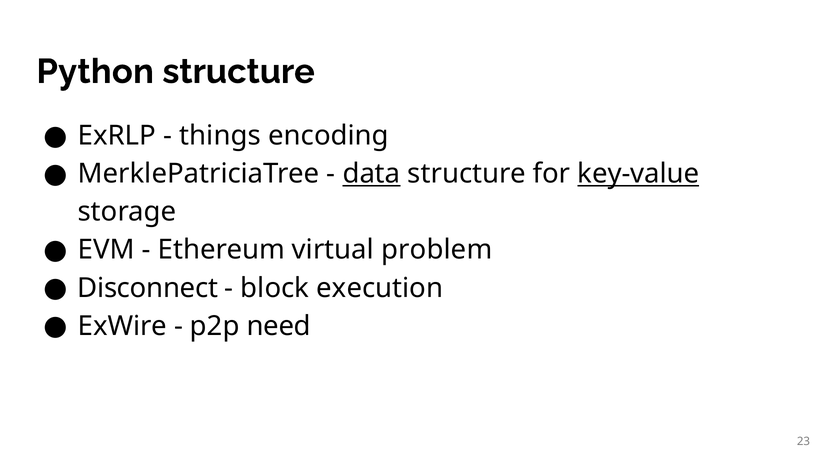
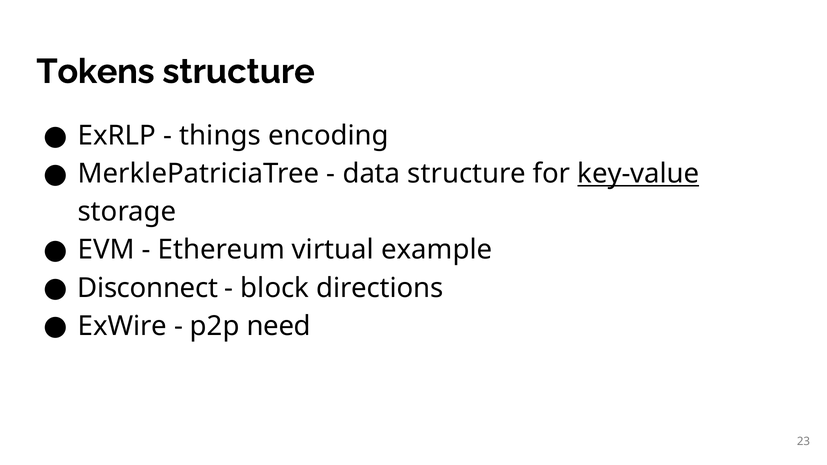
Python: Python -> Tokens (95, 72)
data underline: present -> none (371, 174)
problem: problem -> example (437, 250)
execution: execution -> directions (380, 288)
